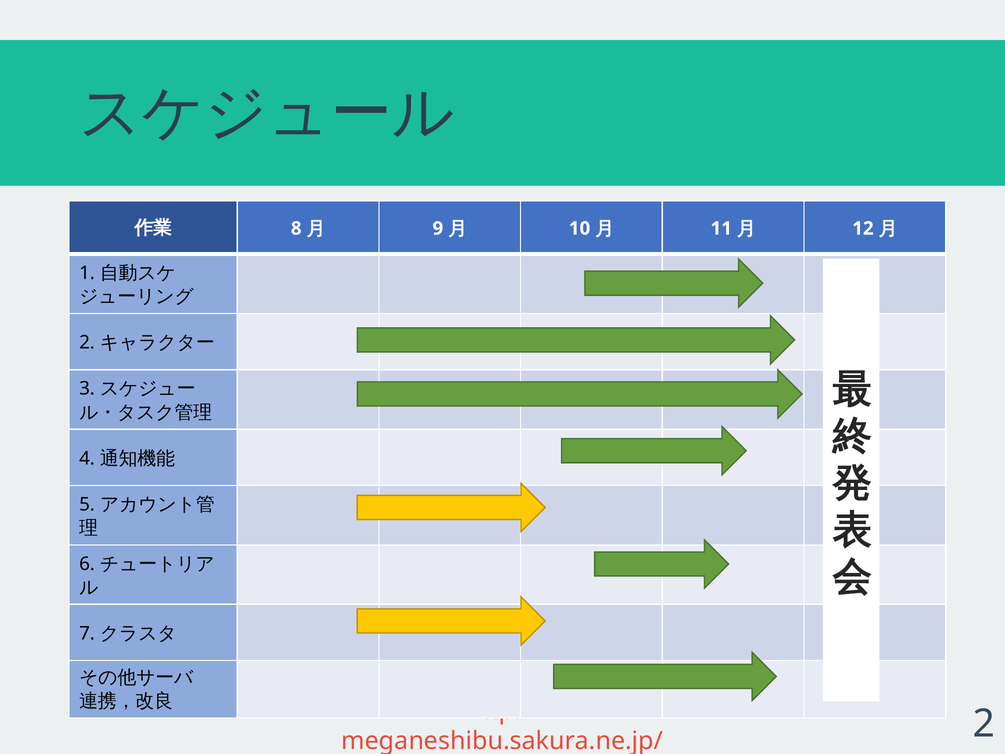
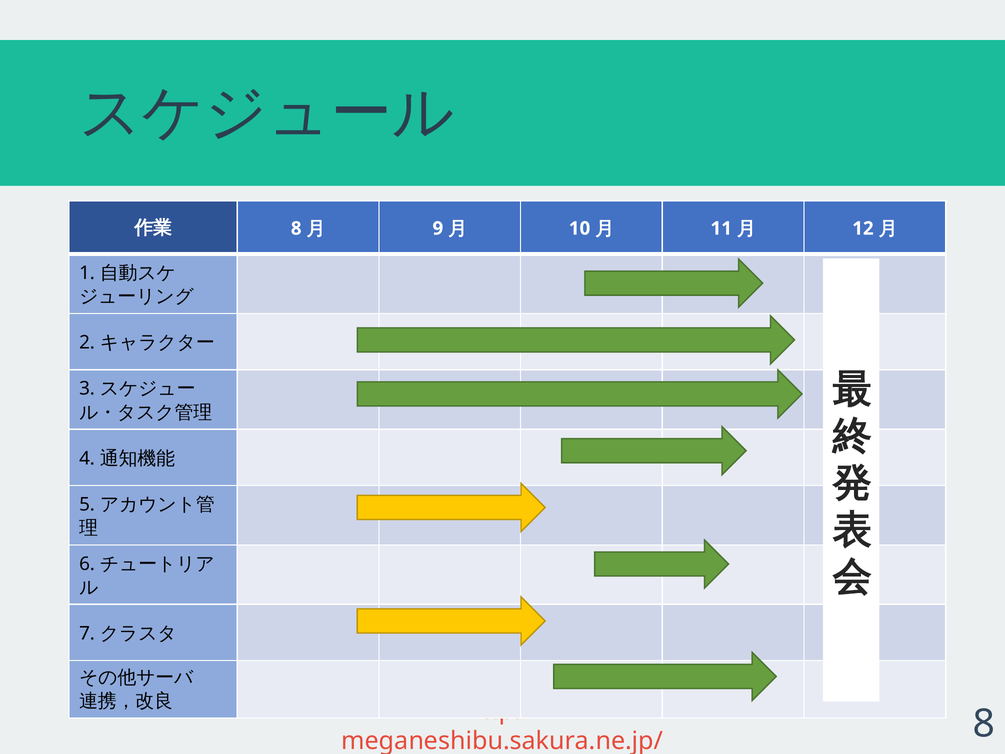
2: 2 -> 8 (984, 723)
